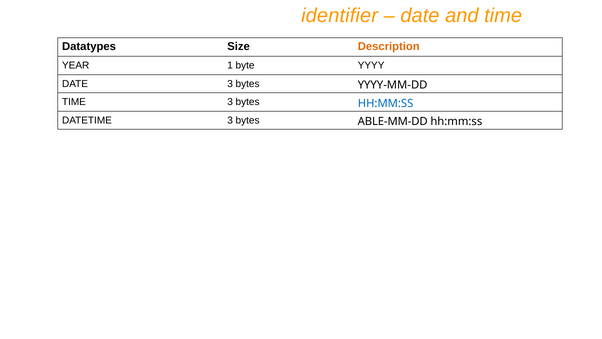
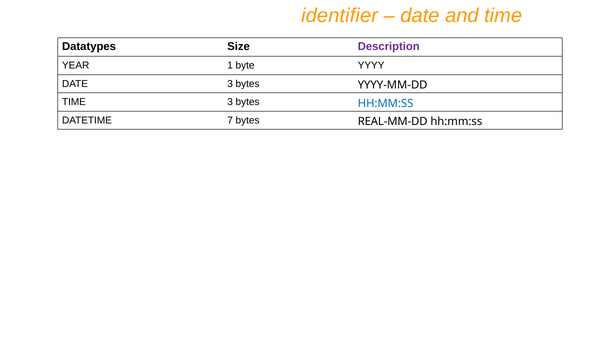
Description colour: orange -> purple (389, 47)
DATETIME 3: 3 -> 7 (230, 120)
ABLE-MM-DD: ABLE-MM-DD -> REAL-MM-DD (393, 122)
